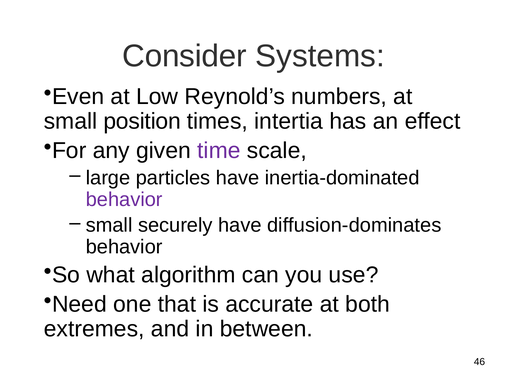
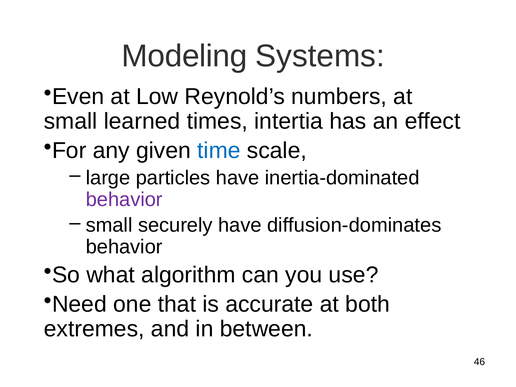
Consider: Consider -> Modeling (185, 56)
position: position -> learned (142, 121)
time colour: purple -> blue (219, 151)
